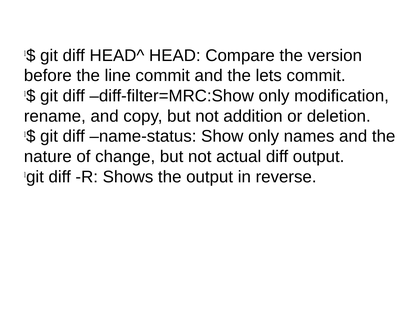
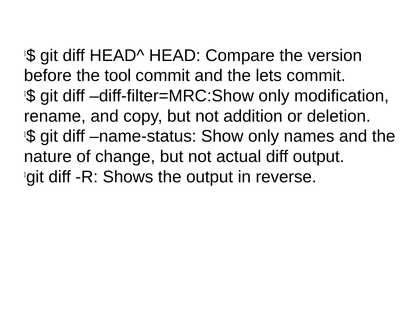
line: line -> tool (118, 76)
